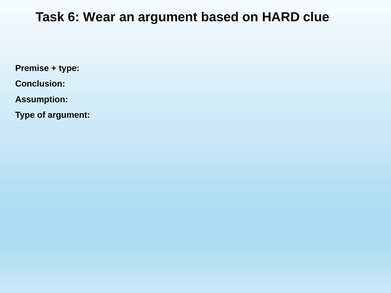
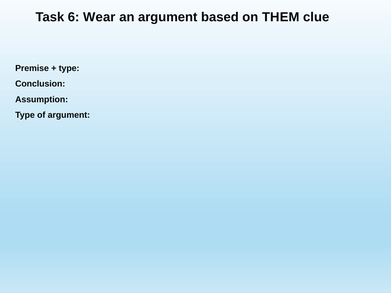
HARD: HARD -> THEM (281, 17)
